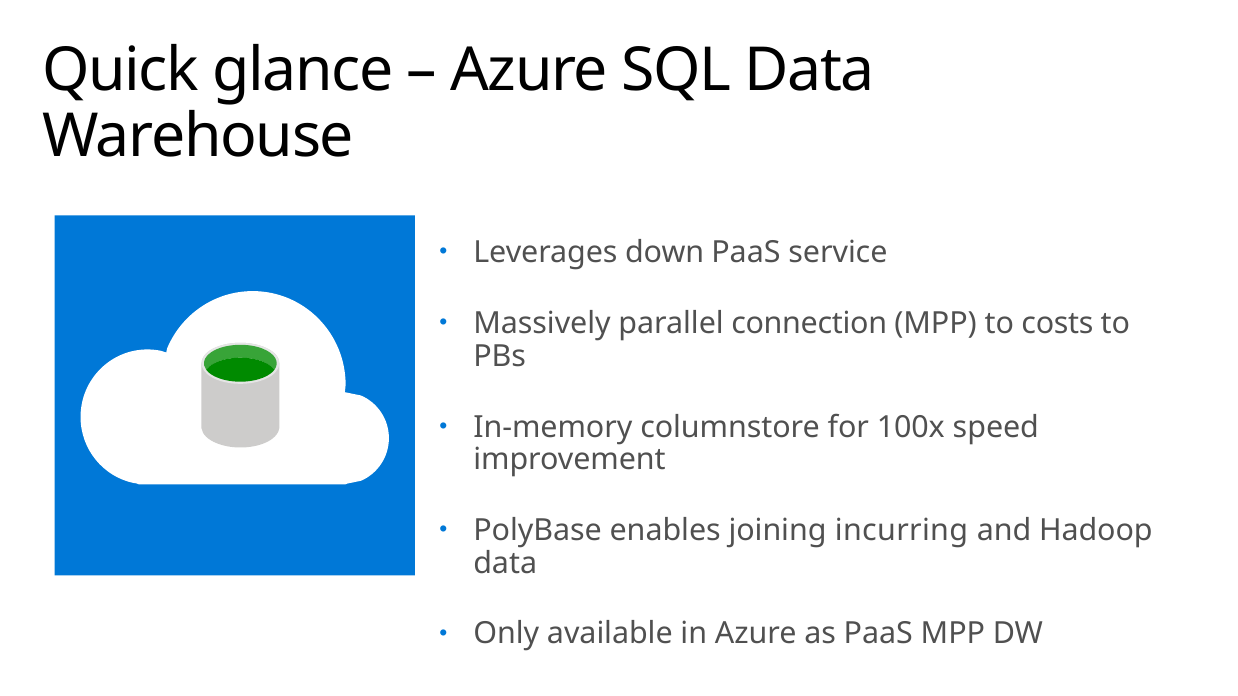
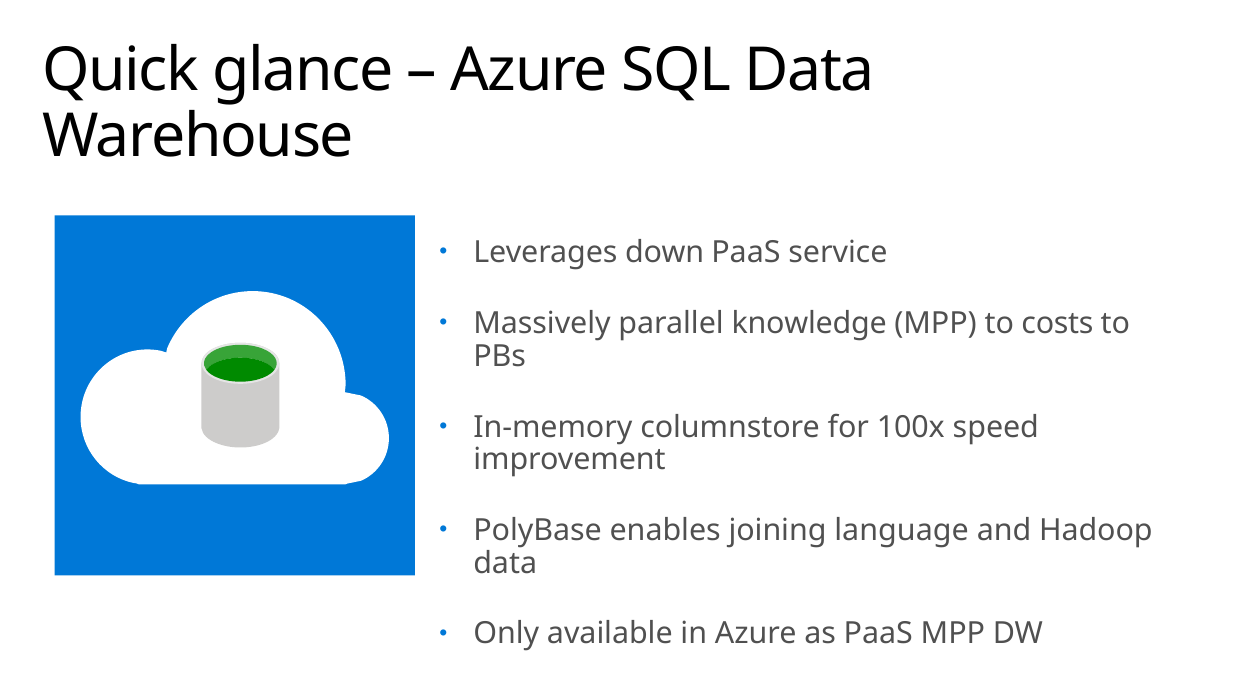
connection: connection -> knowledge (809, 324)
incurring: incurring -> language (902, 531)
